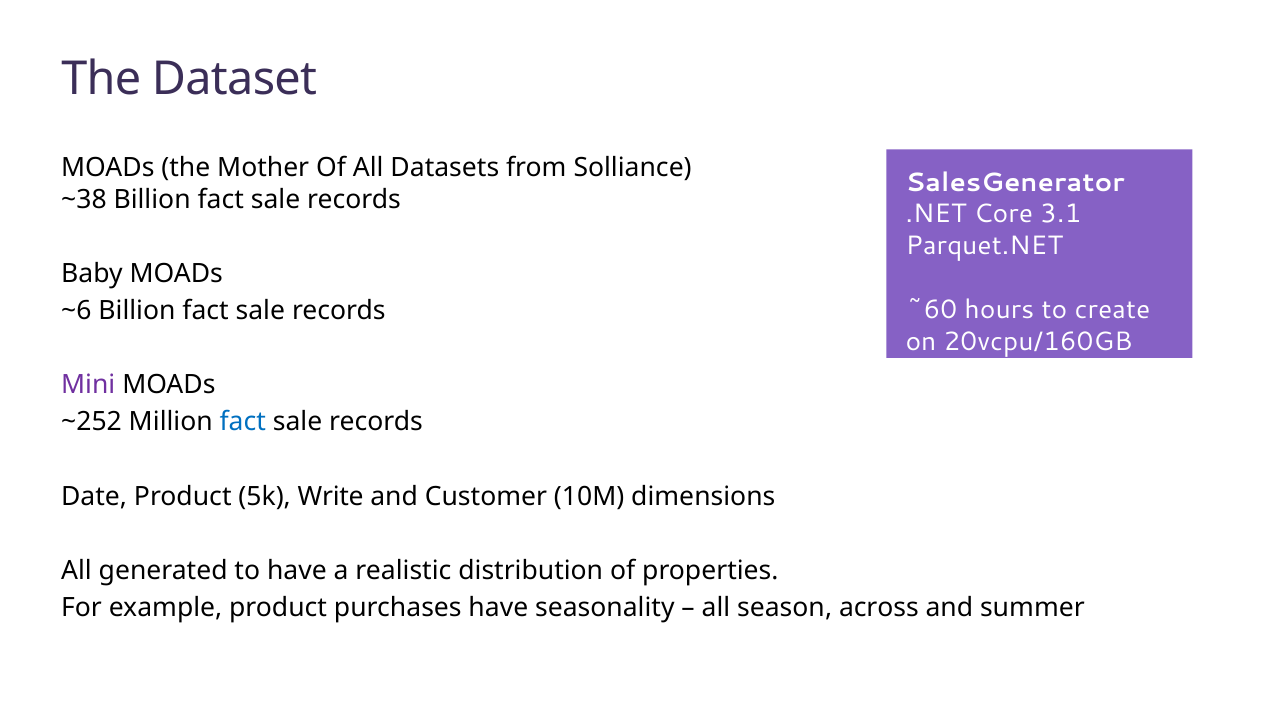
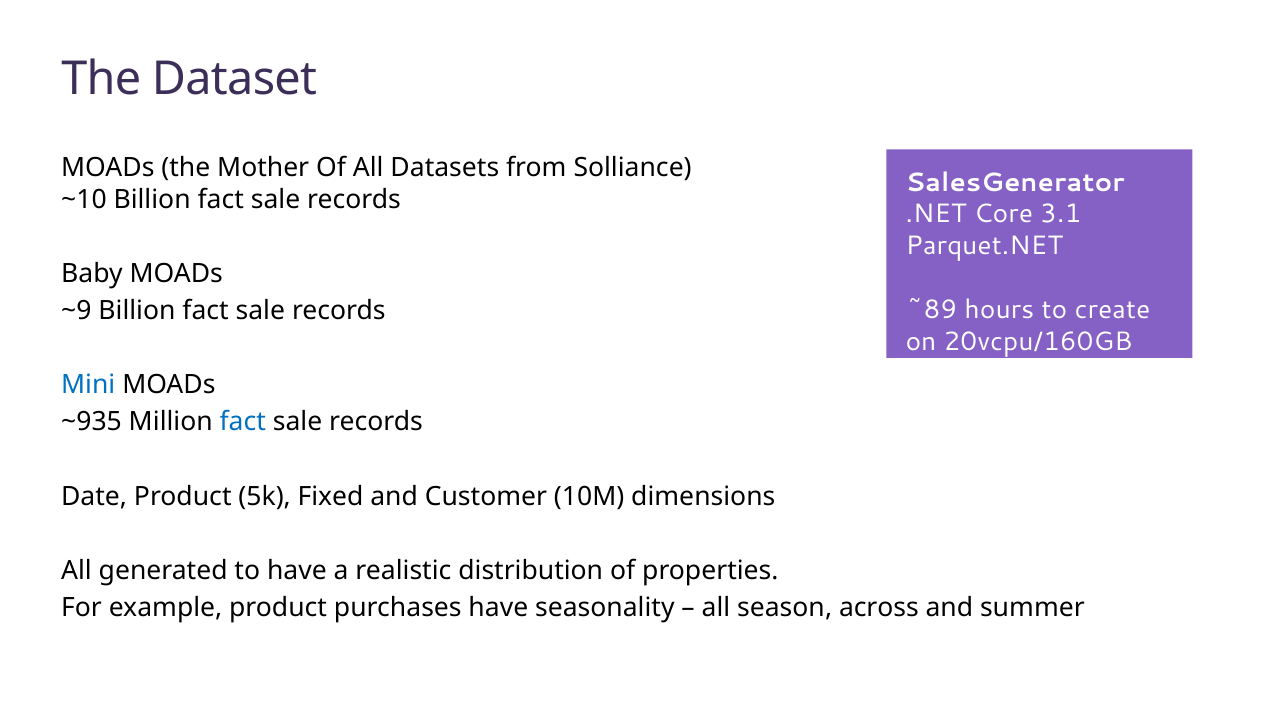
~38: ~38 -> ~10 (84, 199)
~60: ~60 -> ~89 (931, 309)
~6: ~6 -> ~9 (76, 311)
Mini colour: purple -> blue (88, 385)
~252: ~252 -> ~935 (92, 422)
Write: Write -> Fixed (331, 496)
